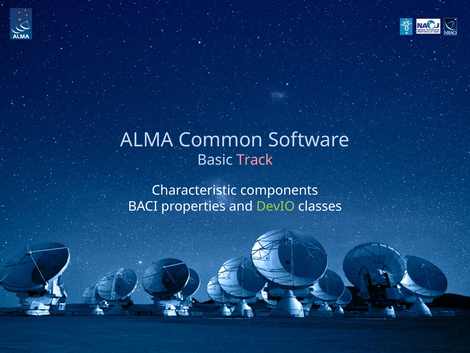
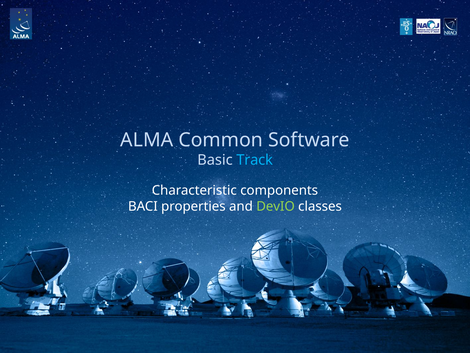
Track colour: pink -> light blue (255, 160)
